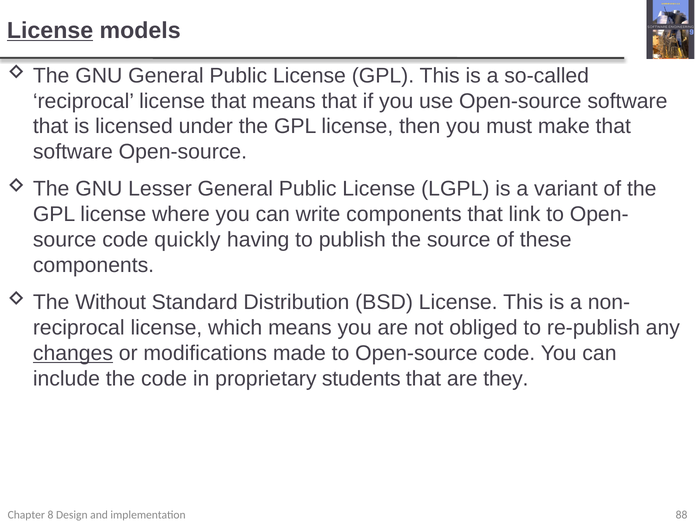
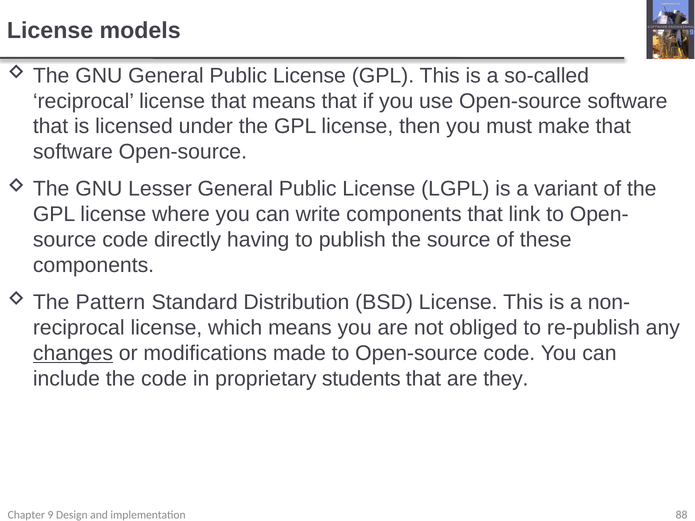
License underline: present -> none (50, 31)
quickly: quickly -> directly (188, 240)
Without: Without -> Pattern (110, 303)
8: 8 -> 9 (50, 515)
